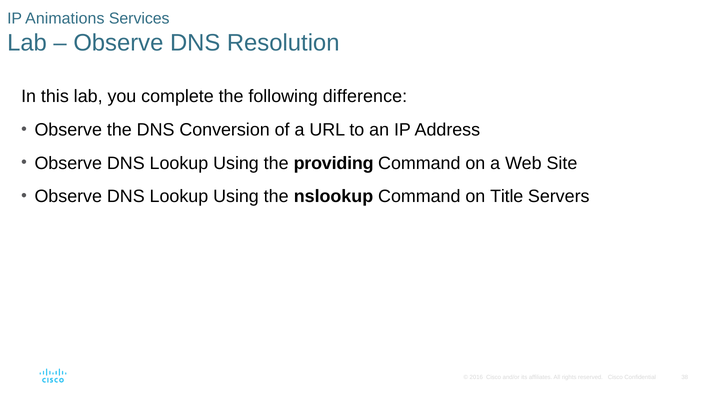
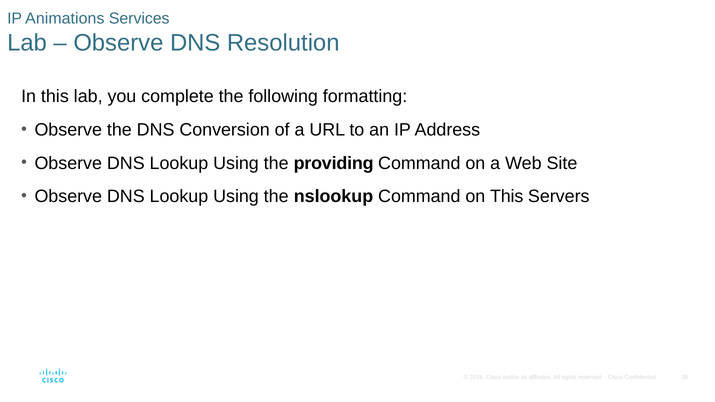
difference: difference -> formatting (365, 96)
on Title: Title -> This (507, 197)
